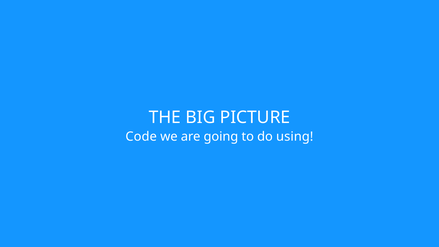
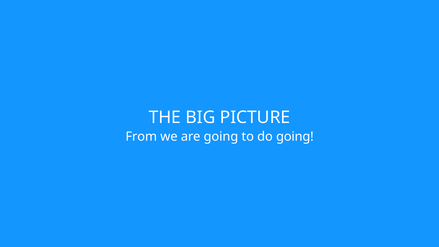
Code: Code -> From (141, 136)
do using: using -> going (295, 136)
